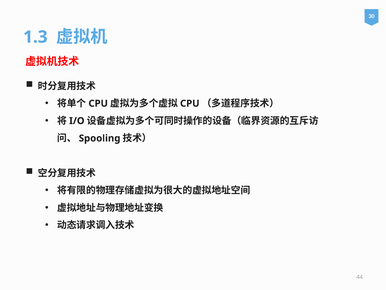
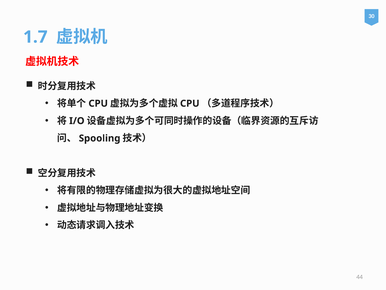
1.3: 1.3 -> 1.7 (35, 37)
